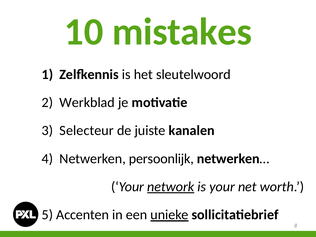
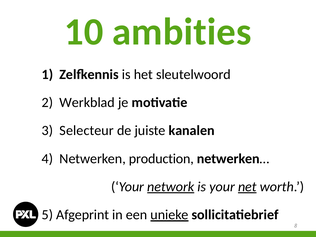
mistakes: mistakes -> ambities (182, 32)
persoonlijk: persoonlijk -> production (161, 159)
net underline: none -> present (247, 187)
Accenten: Accenten -> Afgeprint (83, 215)
